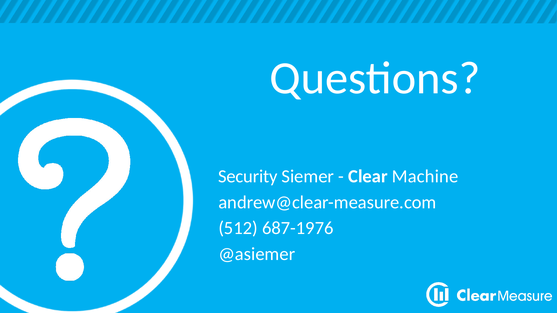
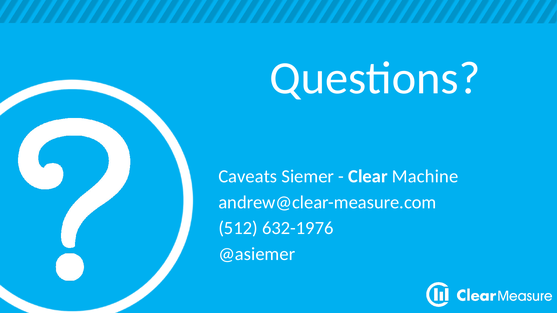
Security: Security -> Caveats (248, 177)
687-1976: 687-1976 -> 632-1976 (298, 228)
